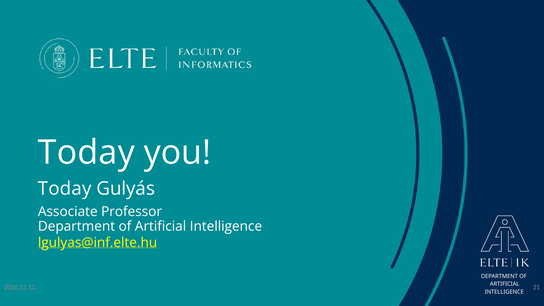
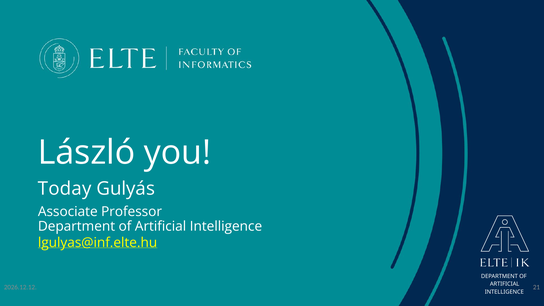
Today: Today -> László (87, 153)
